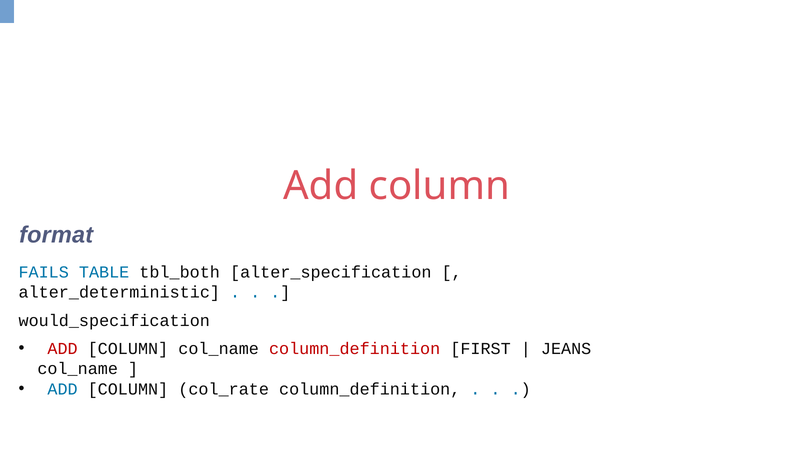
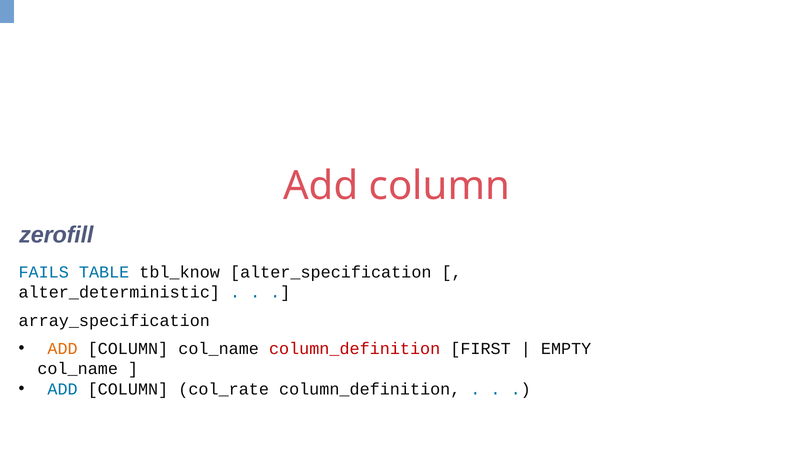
format: format -> zerofill (56, 235)
tbl_both: tbl_both -> tbl_know (180, 272)
would_specification: would_specification -> array_specification (114, 320)
ADD colour: red -> orange (63, 348)
JEANS: JEANS -> EMPTY (566, 348)
